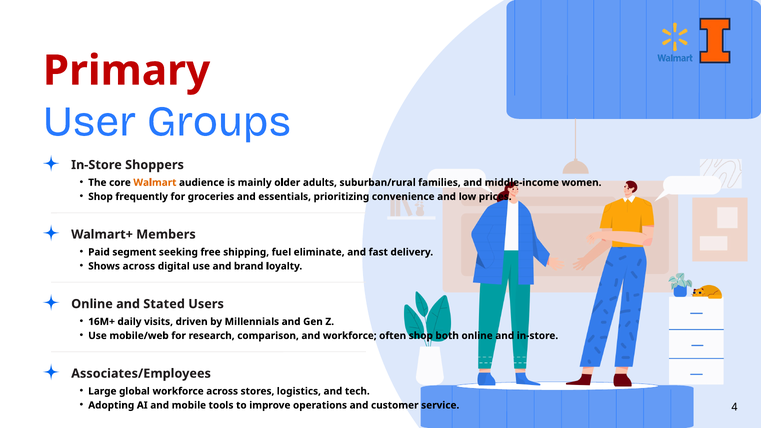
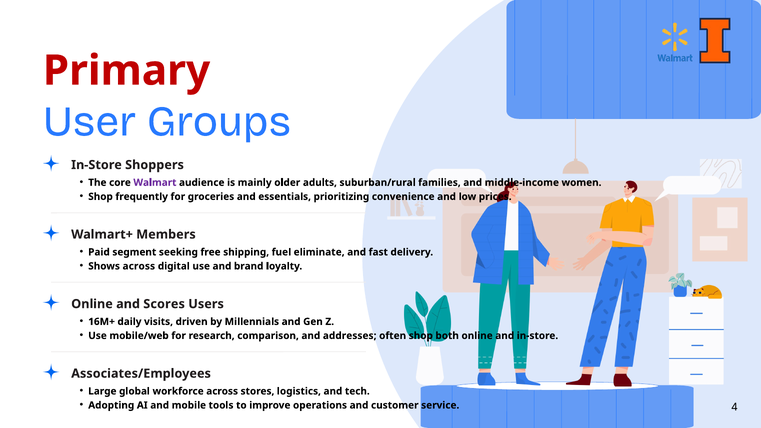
Walmart colour: orange -> purple (155, 183)
Stated: Stated -> Scores (164, 304)
and workforce: workforce -> addresses (350, 336)
